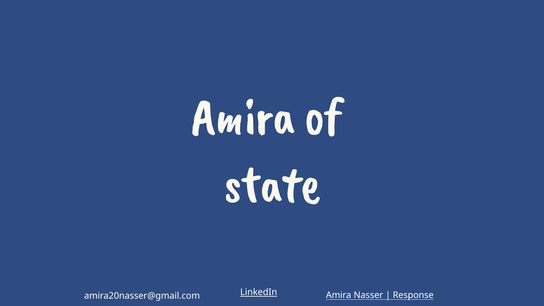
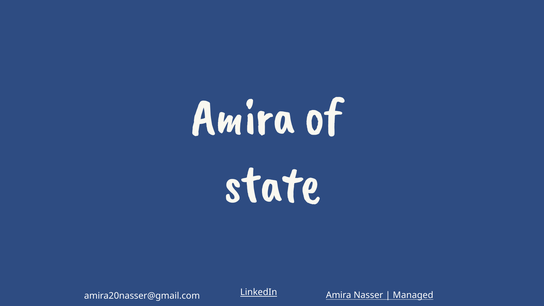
Response: Response -> Managed (413, 295)
